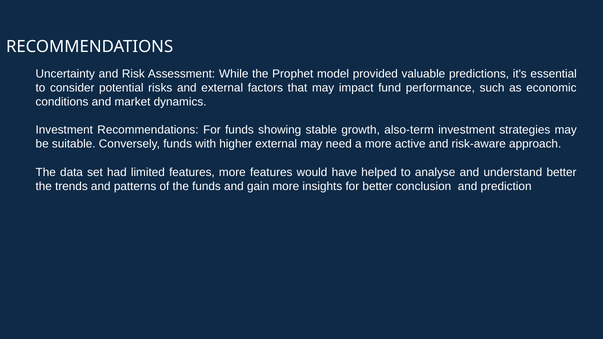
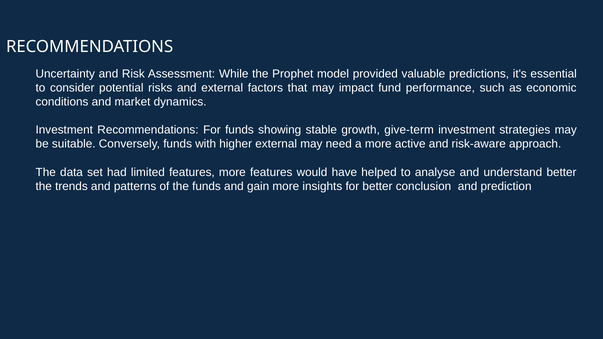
also-term: also-term -> give-term (409, 130)
